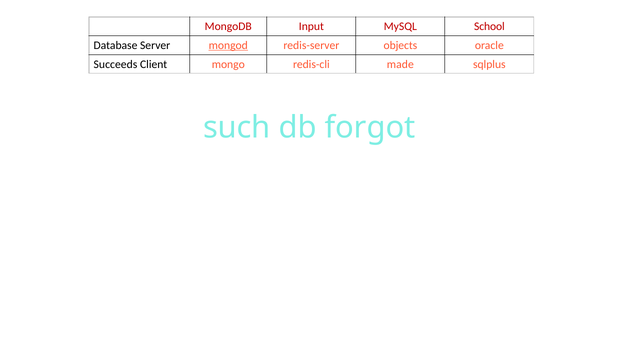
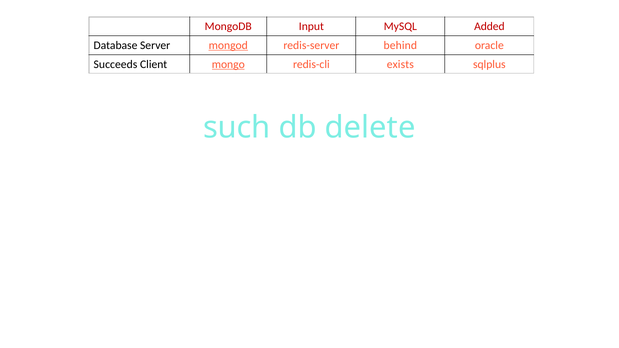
School: School -> Added (489, 27)
objects: objects -> behind (400, 45)
mongo underline: none -> present (228, 64)
made: made -> exists (400, 64)
forgot: forgot -> delete (370, 127)
